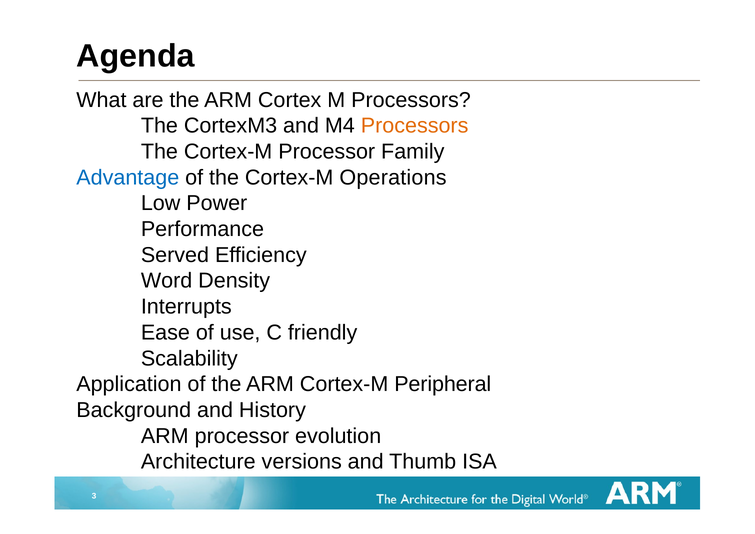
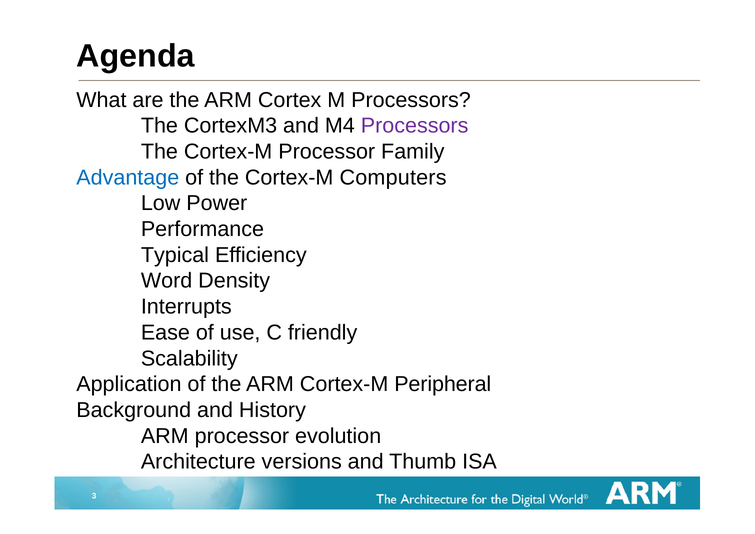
Processors colour: orange -> purple (415, 126)
Operations: Operations -> Computers (393, 177)
Served: Served -> Typical (175, 255)
